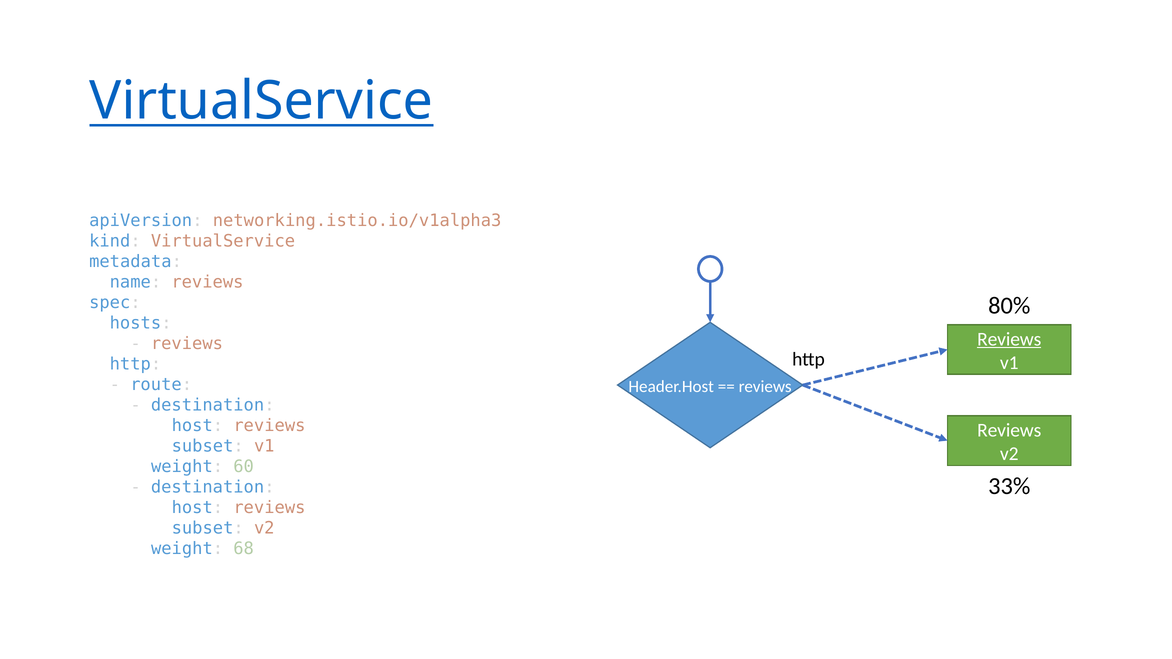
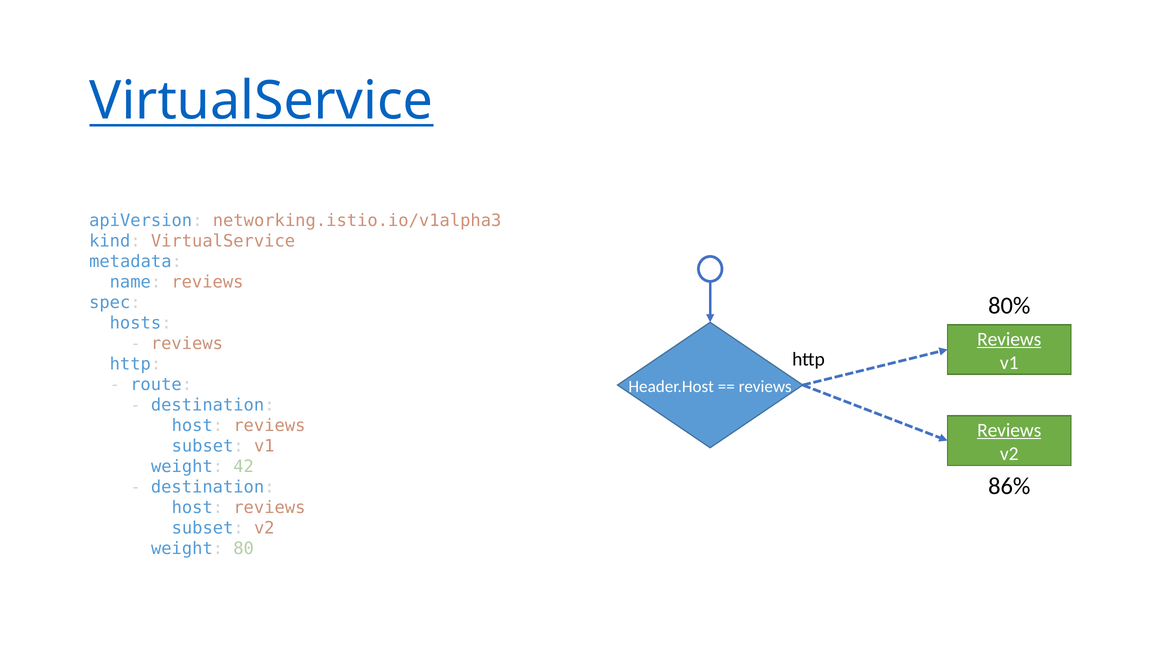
Reviews underline: none -> present (1009, 430)
60: 60 -> 42 (244, 467)
33%: 33% -> 86% (1009, 486)
68: 68 -> 80 (244, 549)
